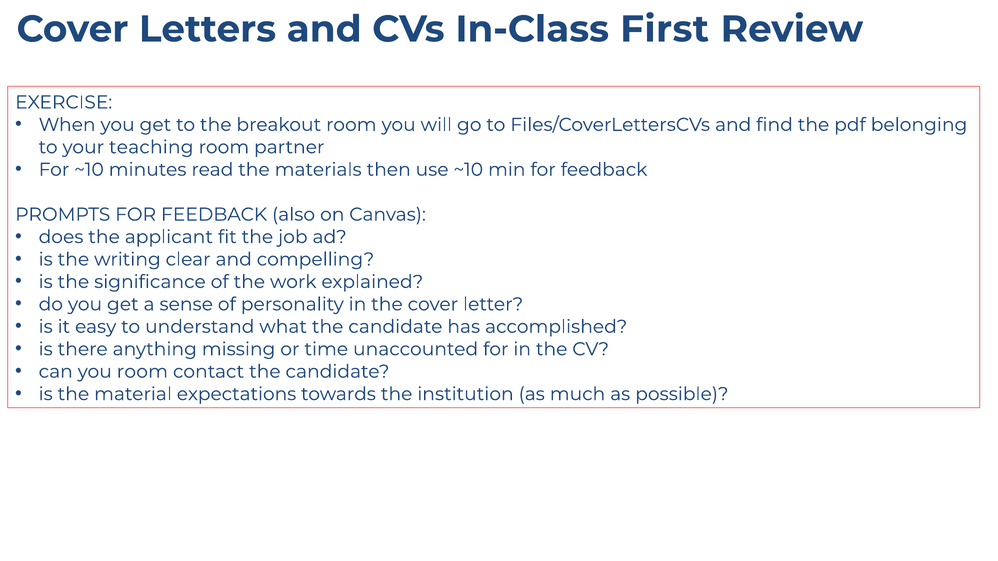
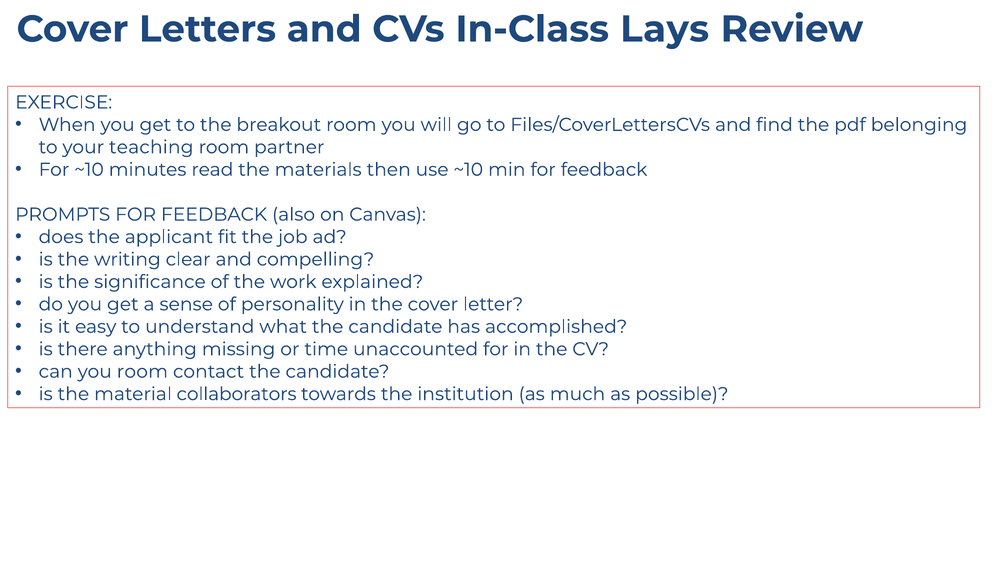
First: First -> Lays (665, 29)
expectations: expectations -> collaborators (237, 394)
